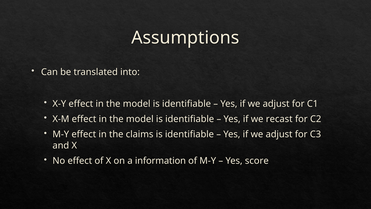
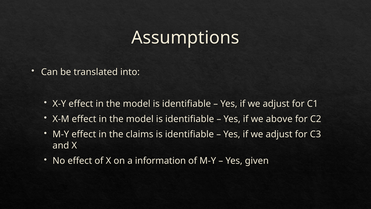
recast: recast -> above (279, 119)
score: score -> given (257, 161)
